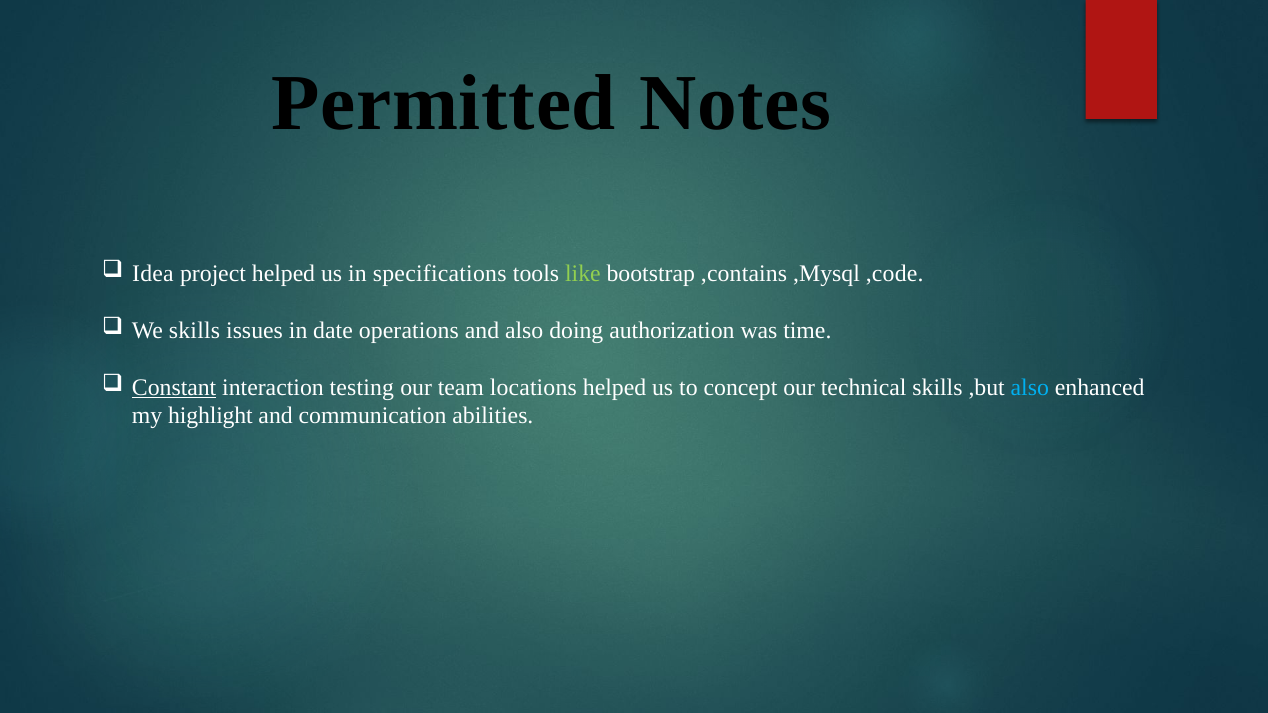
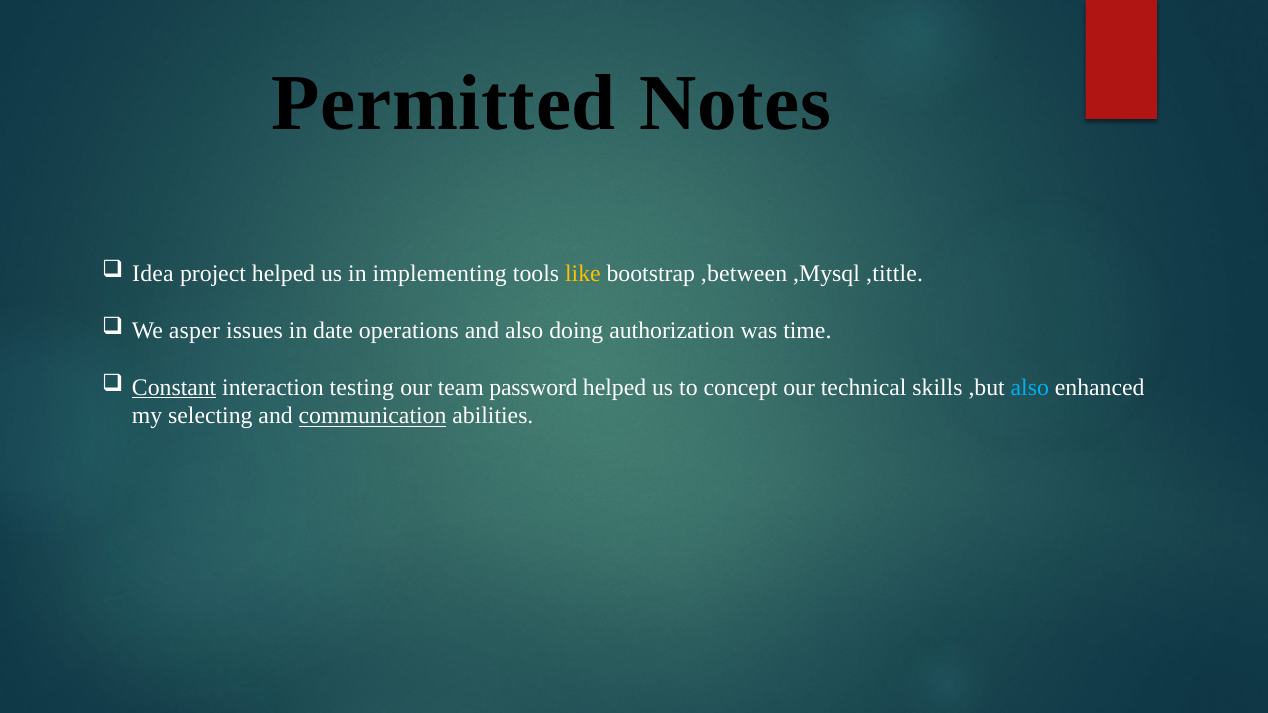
specifications: specifications -> implementing (440, 274)
like colour: light green -> yellow (583, 274)
,contains: ,contains -> ,between (744, 274)
,code: ,code -> ,tittle (895, 274)
We skills: skills -> asper (194, 331)
locations: locations -> password (534, 388)
highlight: highlight -> selecting (210, 416)
communication underline: none -> present (373, 416)
